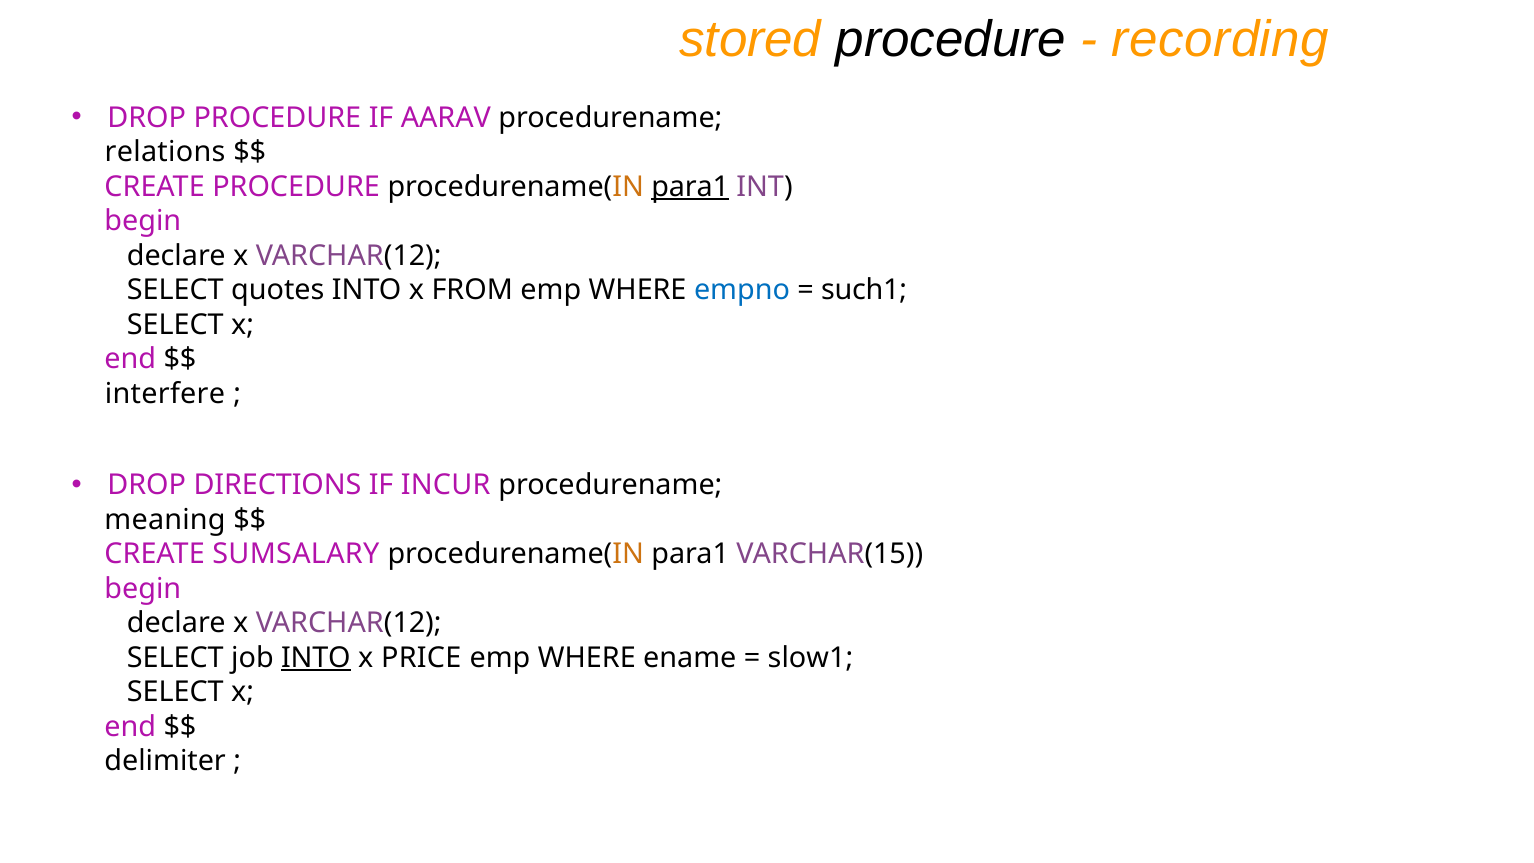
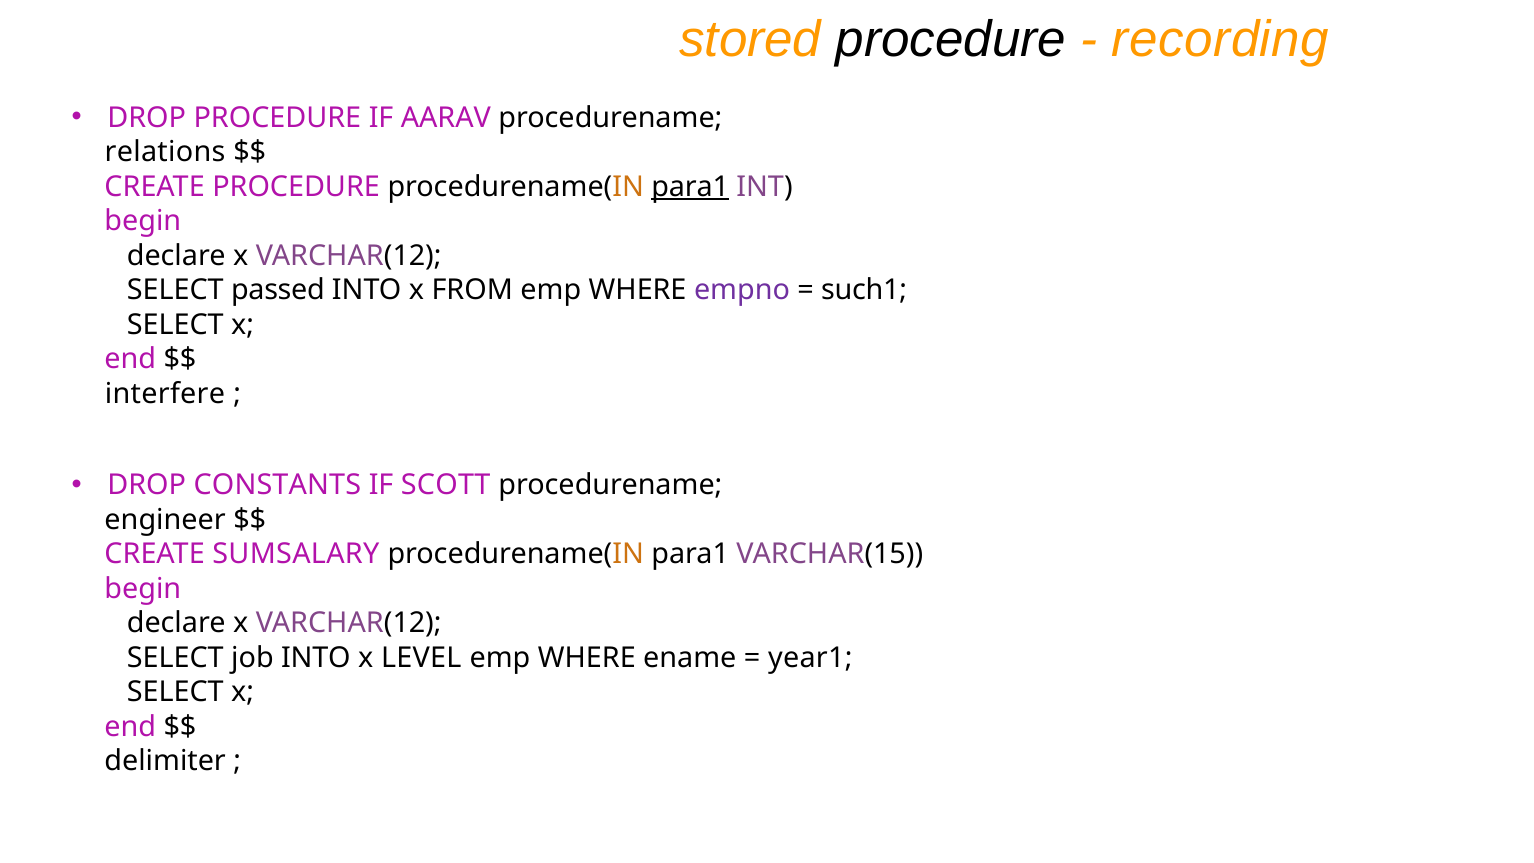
quotes: quotes -> passed (278, 290)
empno colour: blue -> purple (742, 290)
DIRECTIONS: DIRECTIONS -> CONSTANTS (277, 485)
INCUR: INCUR -> SCOTT (446, 485)
meaning: meaning -> engineer (165, 520)
INTO underline: present -> none (316, 658)
PRICE: PRICE -> LEVEL (421, 658)
slow1: slow1 -> year1 (810, 658)
